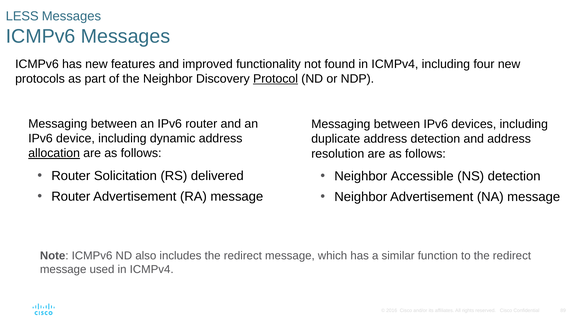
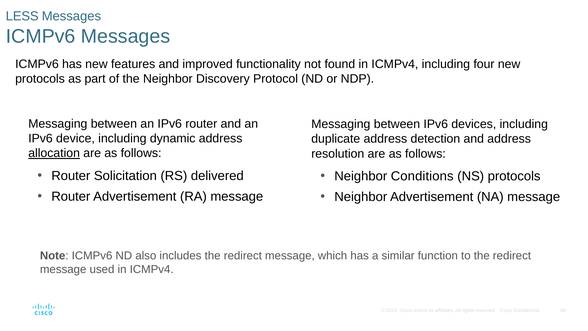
Protocol underline: present -> none (276, 79)
Accessible: Accessible -> Conditions (422, 176)
NS detection: detection -> protocols (514, 176)
